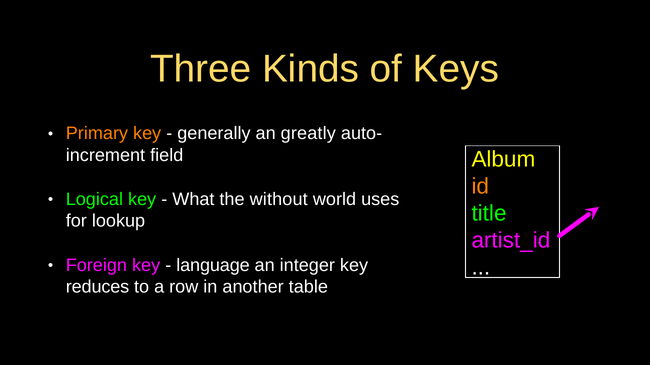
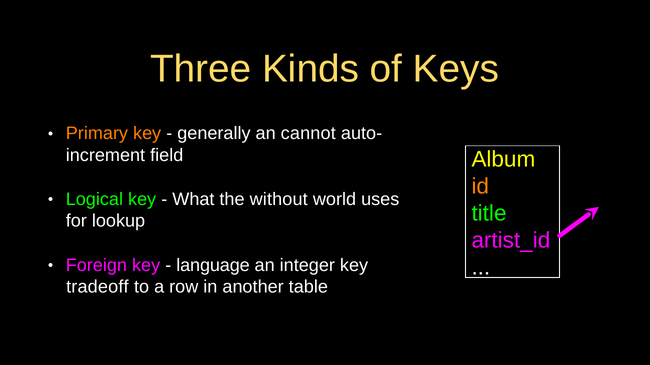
greatly: greatly -> cannot (308, 134)
reduces: reduces -> tradeoff (97, 287)
